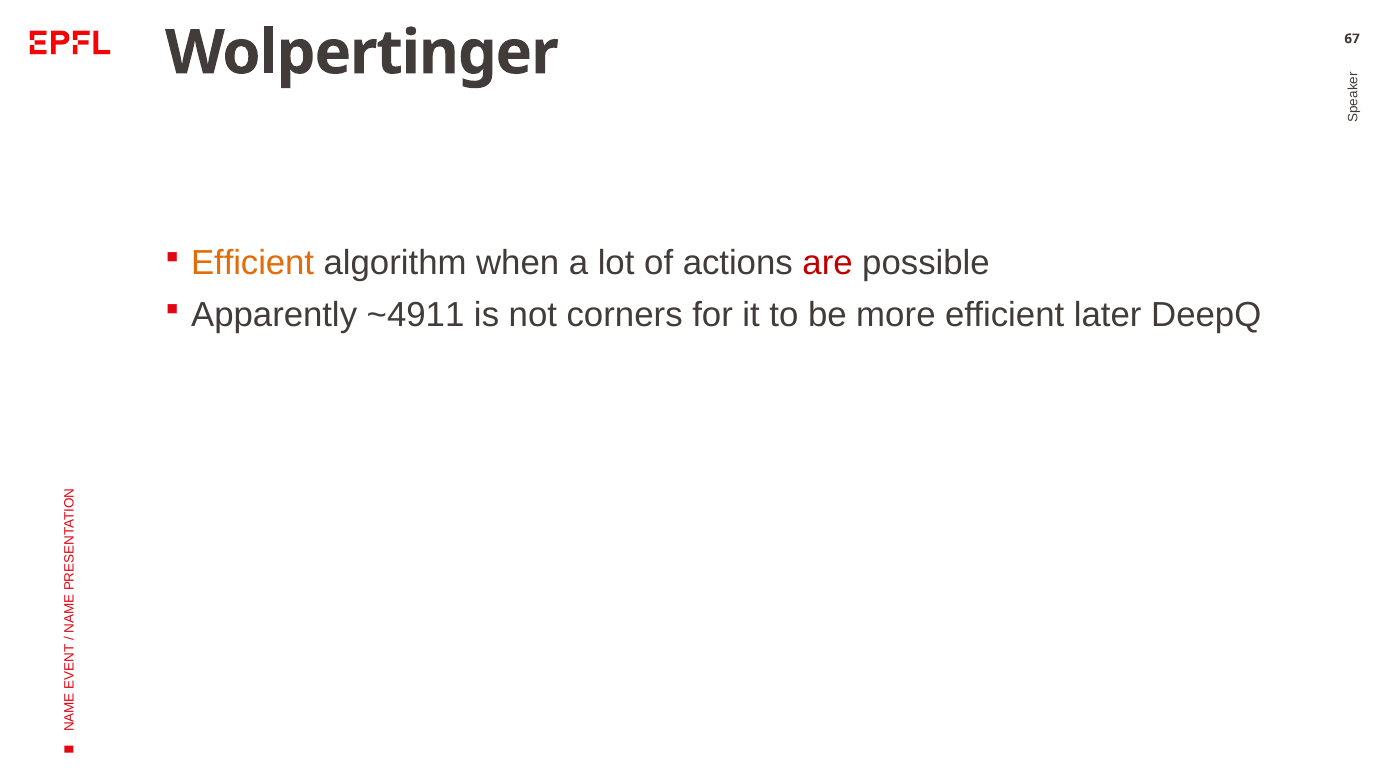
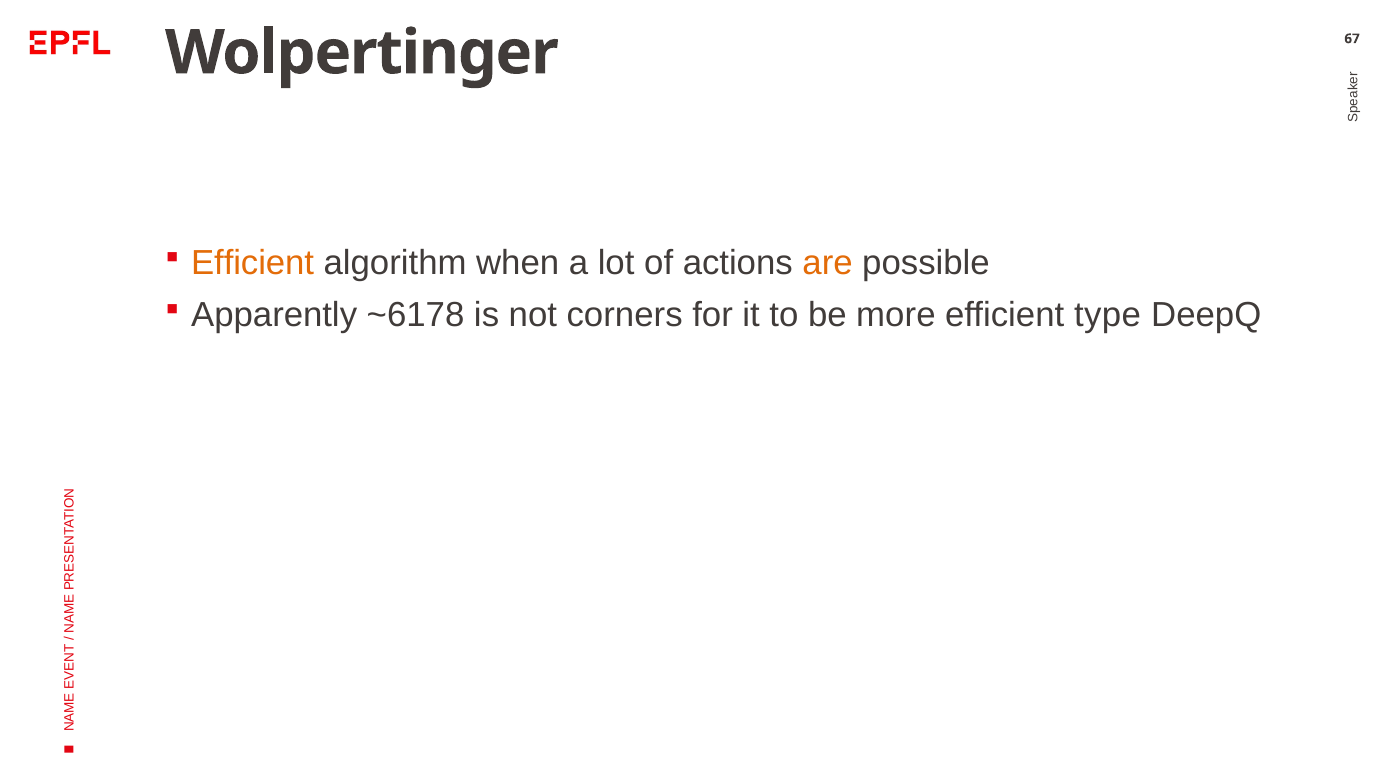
are colour: red -> orange (828, 263)
~4911: ~4911 -> ~6178 (416, 316)
later: later -> type (1107, 316)
